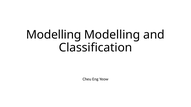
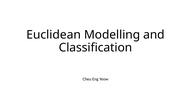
Modelling: Modelling -> Euclidean (54, 35)
